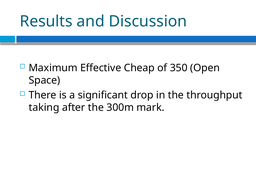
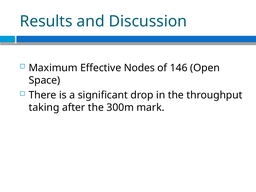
Cheap: Cheap -> Nodes (139, 68)
350: 350 -> 146 (179, 68)
